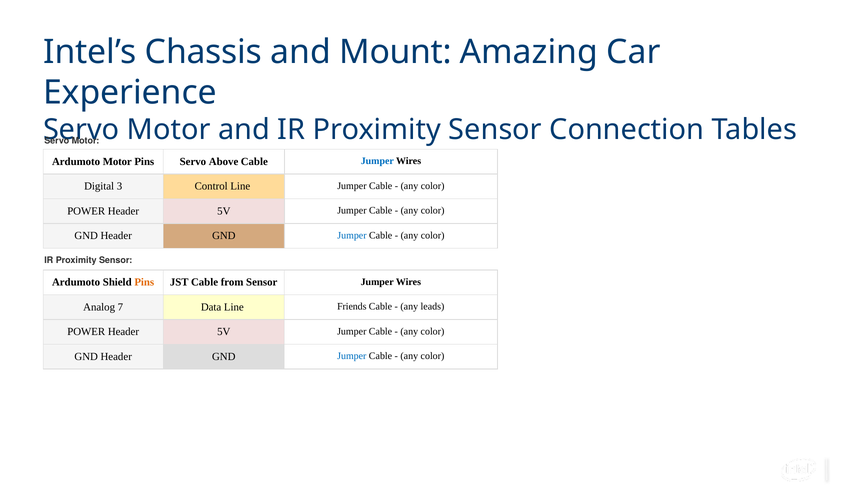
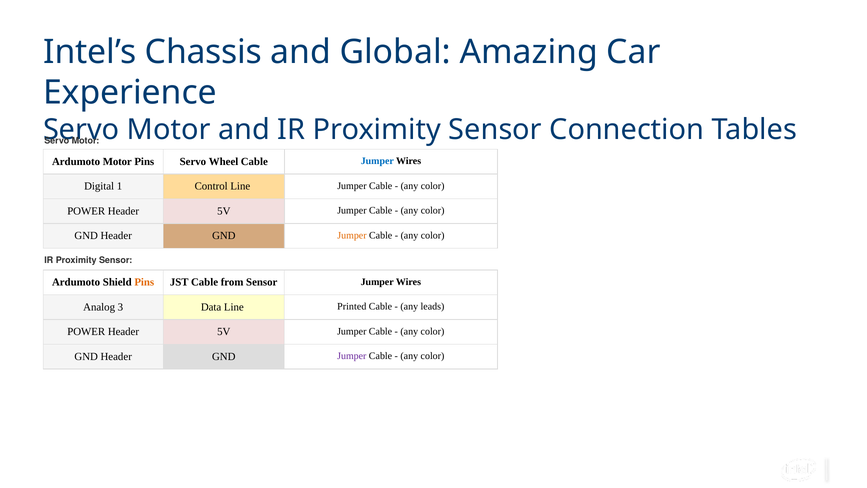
Mount: Mount -> Global (395, 52)
Above: Above -> Wheel (224, 162)
3: 3 -> 1 (119, 186)
Jumper colour: blue -> orange (352, 235)
7: 7 -> 3 (120, 307)
Friends: Friends -> Printed (352, 306)
Jumper colour: blue -> purple (352, 356)
